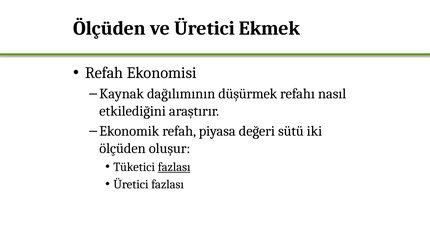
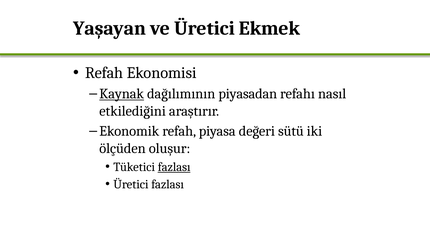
Ölçüden: Ölçüden -> Yaşayan (110, 28)
Kaynak underline: none -> present (122, 94)
düşürmek: düşürmek -> piyasadan (248, 94)
